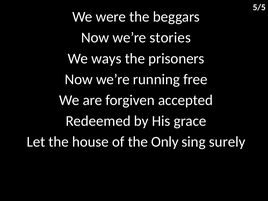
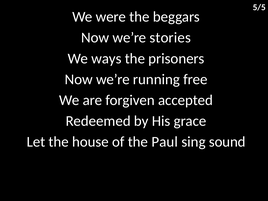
Only: Only -> Paul (165, 142)
surely: surely -> sound (227, 142)
